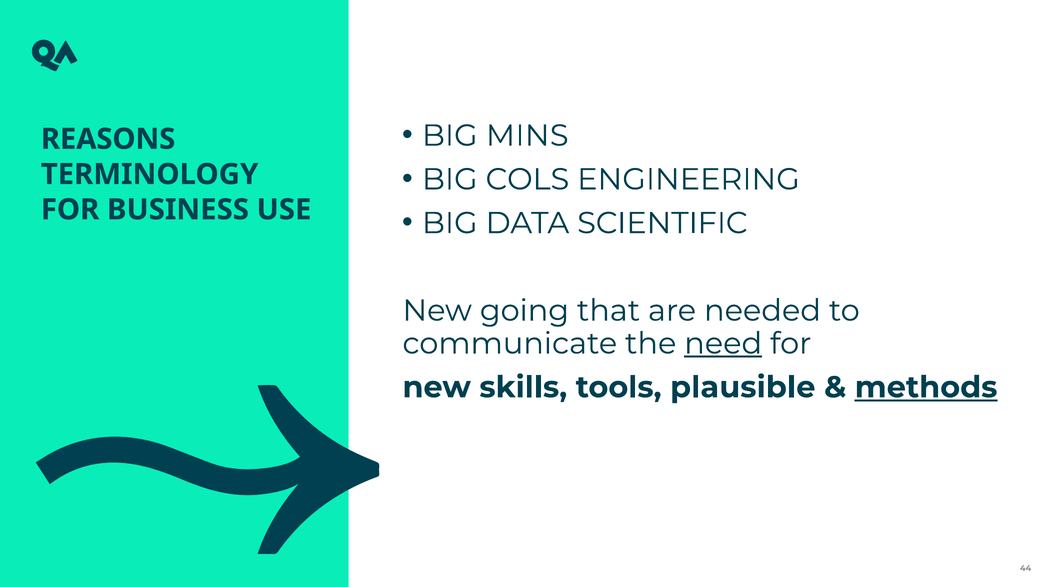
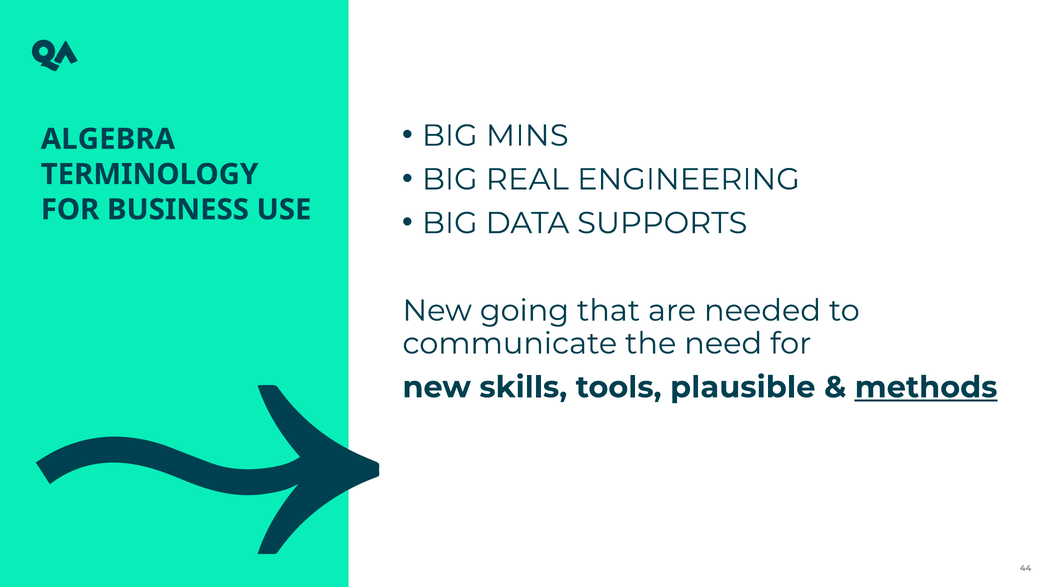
REASONS: REASONS -> ALGEBRA (108, 139)
COLS: COLS -> REAL (527, 179)
SCIENTIFIC: SCIENTIFIC -> SUPPORTS (662, 223)
need underline: present -> none (723, 344)
